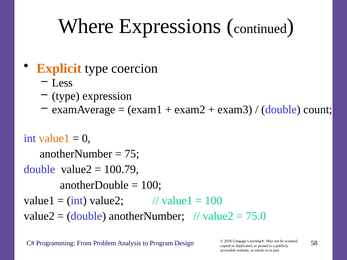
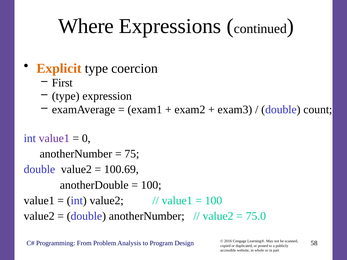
Less: Less -> First (62, 83)
value1 colour: orange -> purple (54, 138)
100.79: 100.79 -> 100.69 (121, 170)
